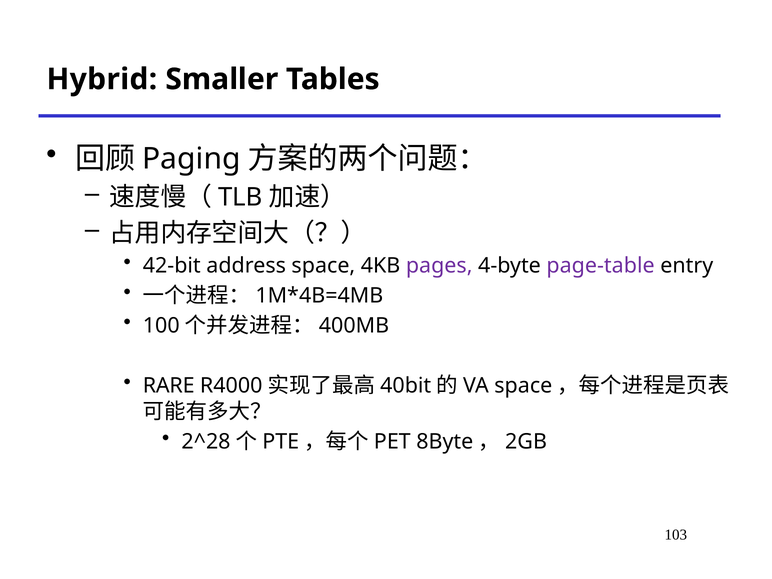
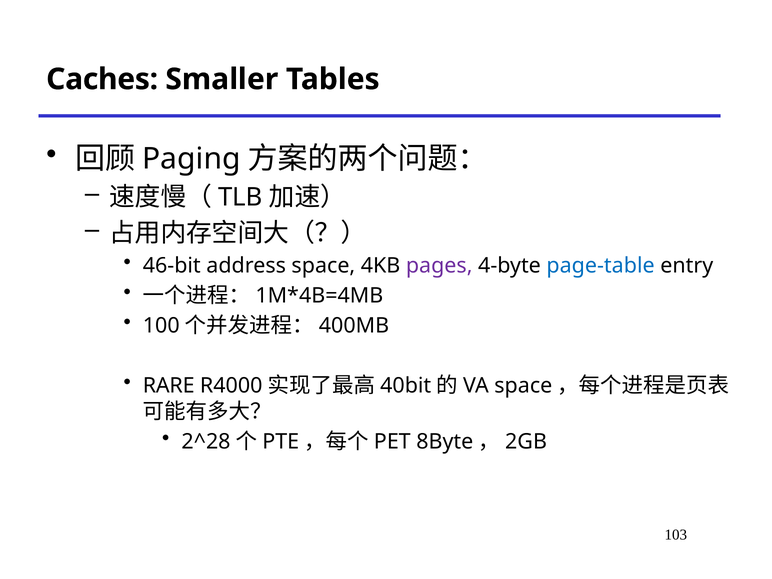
Hybrid: Hybrid -> Caches (102, 79)
42-bit: 42-bit -> 46-bit (172, 266)
page-table colour: purple -> blue (601, 266)
